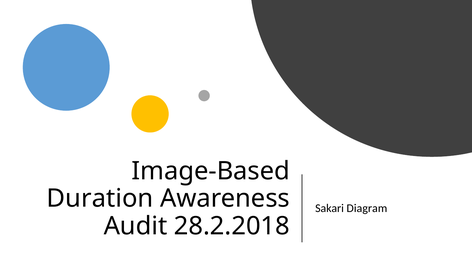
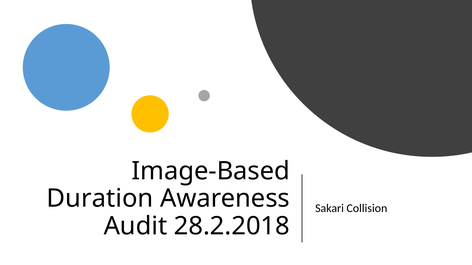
Diagram: Diagram -> Collision (367, 209)
